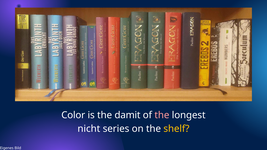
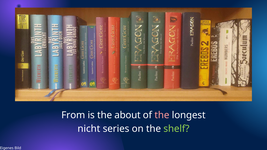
Color: Color -> From (73, 115)
damit: damit -> about (128, 115)
shelf colour: yellow -> light green (176, 129)
